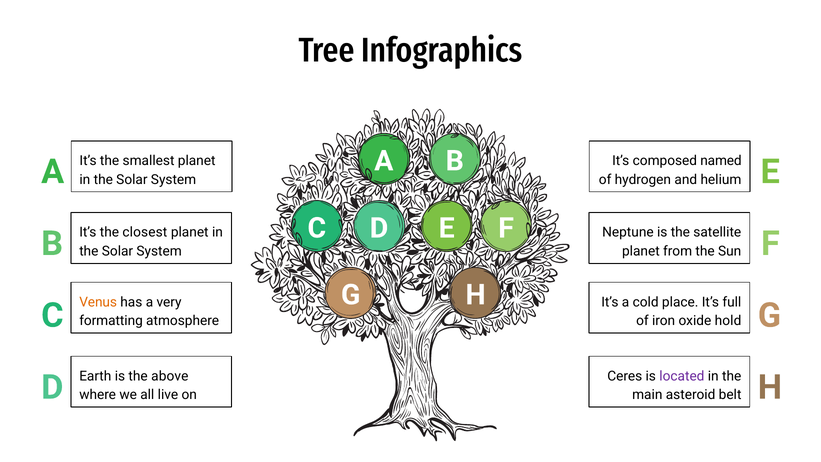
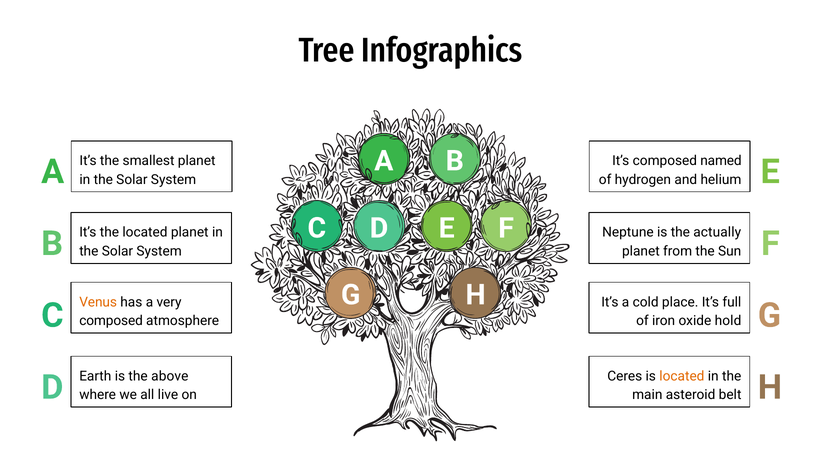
the closest: closest -> located (145, 232)
satellite: satellite -> actually (717, 232)
formatting: formatting -> composed (111, 321)
located colour: purple -> orange (682, 376)
